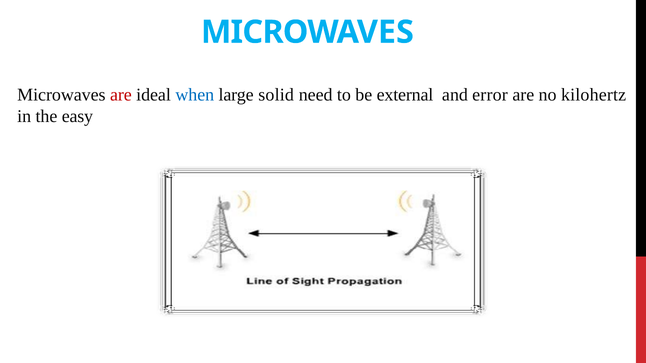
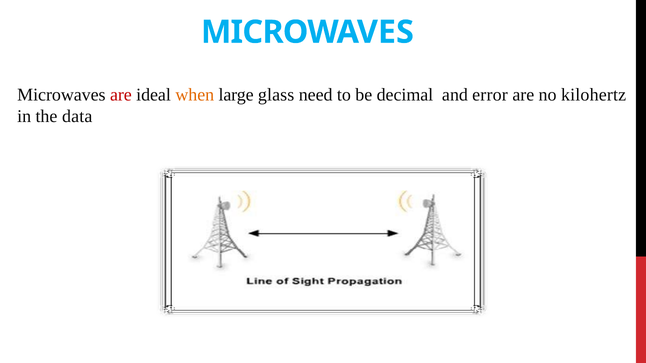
when colour: blue -> orange (195, 95)
solid: solid -> glass (276, 95)
external: external -> decimal (405, 95)
easy: easy -> data (77, 116)
